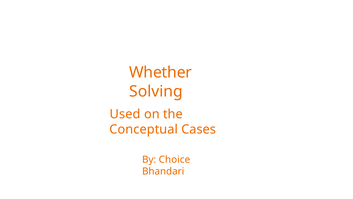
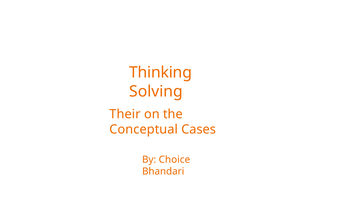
Whether: Whether -> Thinking (161, 72)
Used: Used -> Their (125, 114)
